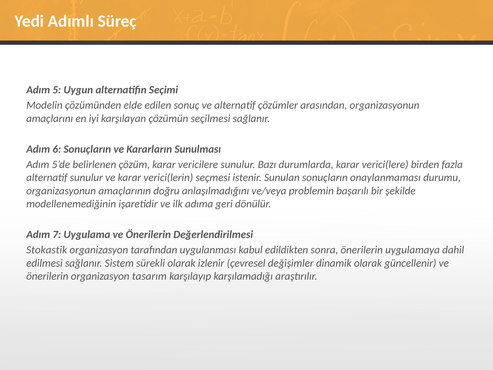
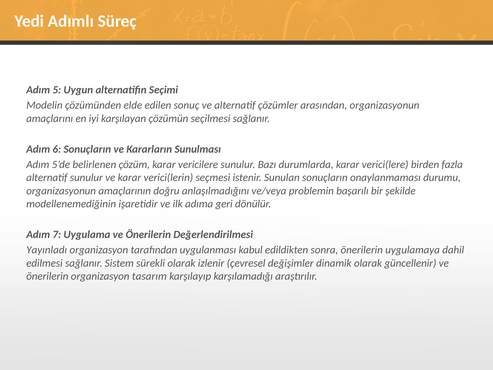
Stokastik: Stokastik -> Yayınladı (47, 250)
